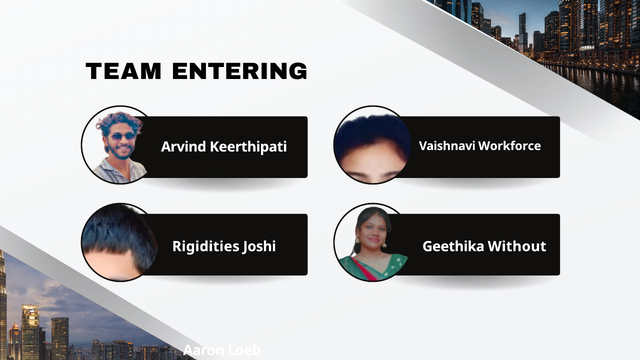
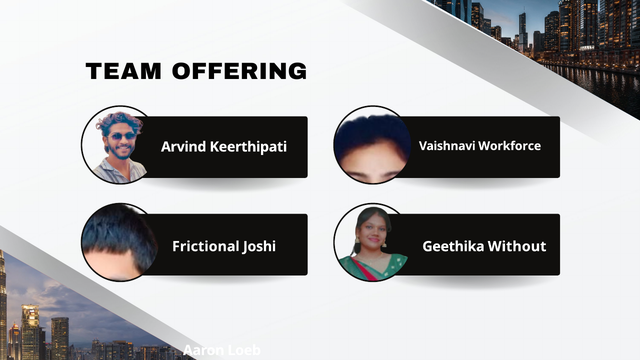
ENTERING: ENTERING -> OFFERING (239, 71)
Rigidities: Rigidities -> Frictional (206, 247)
